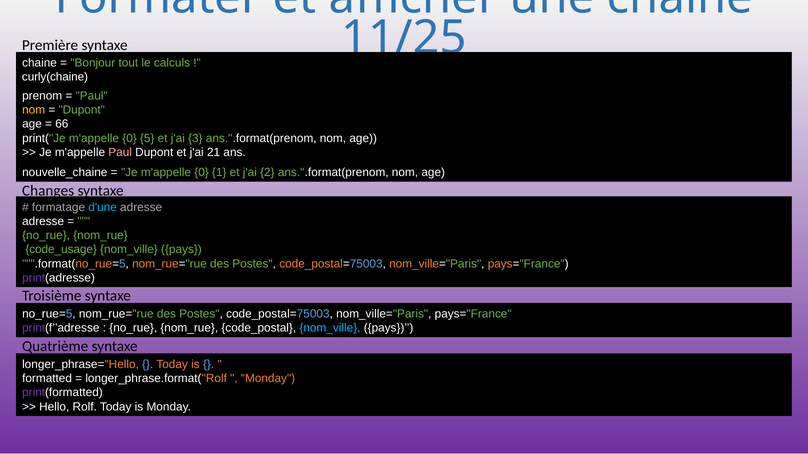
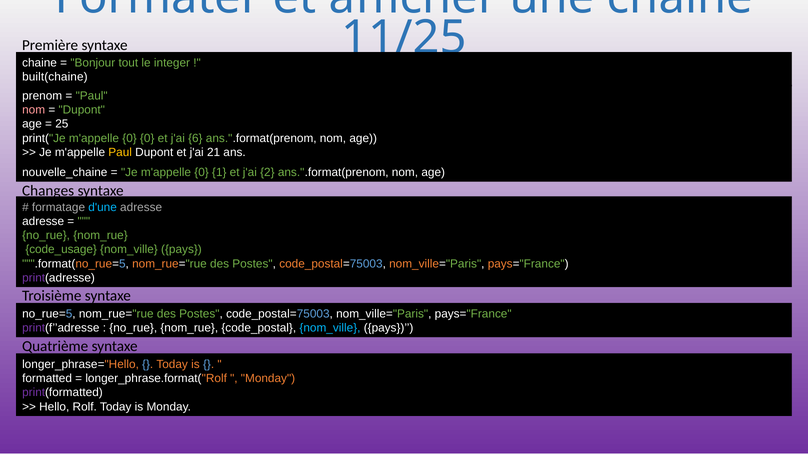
calculs: calculs -> integer (172, 63)
curly(chaine: curly(chaine -> built(chaine (55, 77)
nom colour: yellow -> pink (34, 110)
66: 66 -> 25 (62, 124)
0 5: 5 -> 0 (147, 138)
3: 3 -> 6 (195, 138)
Paul colour: pink -> yellow (120, 152)
